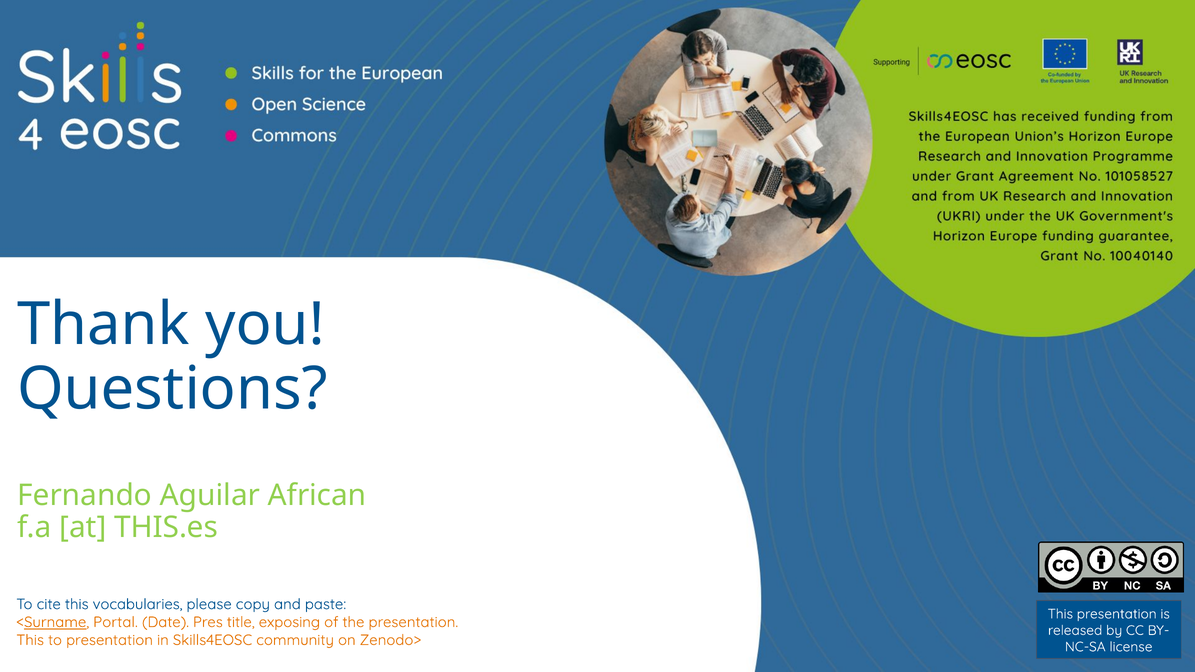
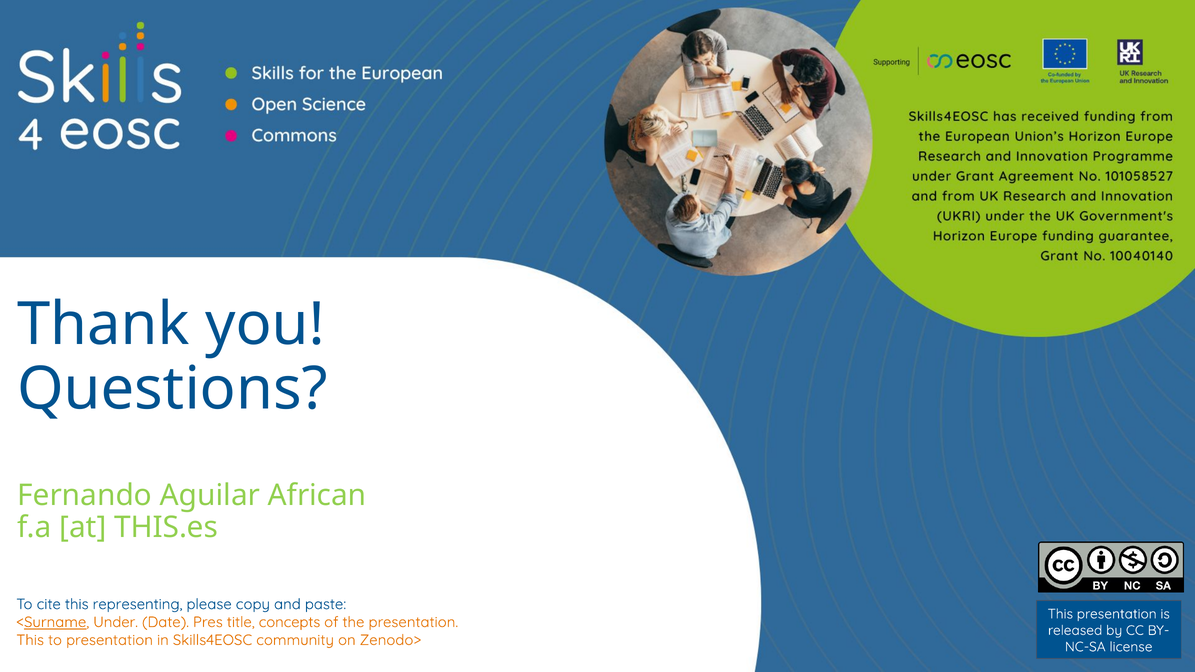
vocabularies: vocabularies -> representing (138, 604)
Portal: Portal -> Under (116, 622)
exposing: exposing -> concepts (289, 622)
